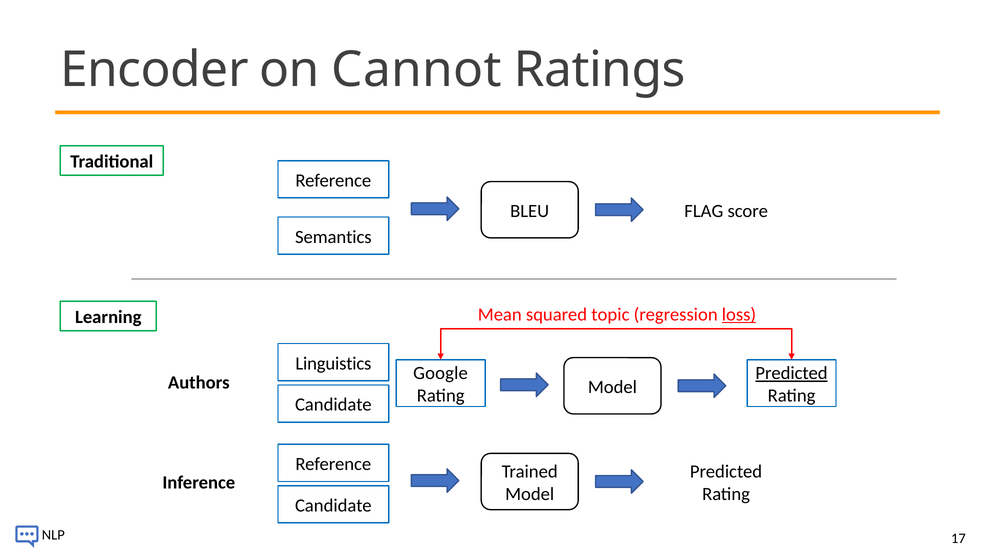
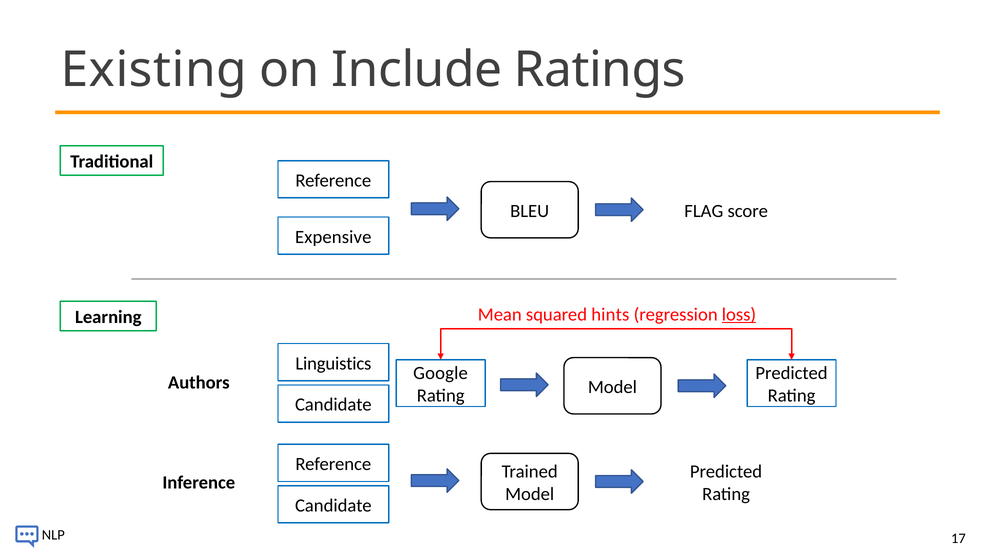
Encoder: Encoder -> Existing (154, 70)
Cannot: Cannot -> Include (417, 70)
Semantics: Semantics -> Expensive (333, 237)
topic: topic -> hints (610, 315)
Predicted underline: present -> none (792, 374)
